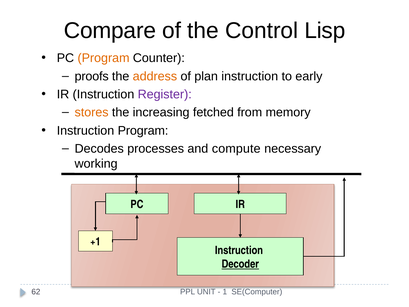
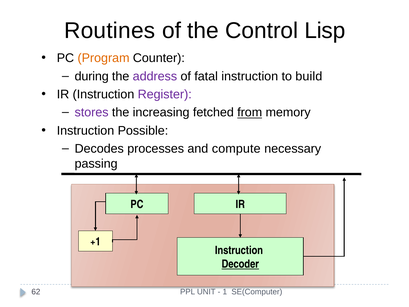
Compare: Compare -> Routines (110, 31)
proofs: proofs -> during (92, 76)
address colour: orange -> purple (155, 76)
plan: plan -> fatal (206, 76)
early: early -> build (309, 76)
stores colour: orange -> purple (92, 112)
from underline: none -> present (250, 112)
Instruction Program: Program -> Possible (143, 131)
working: working -> passing (96, 164)
